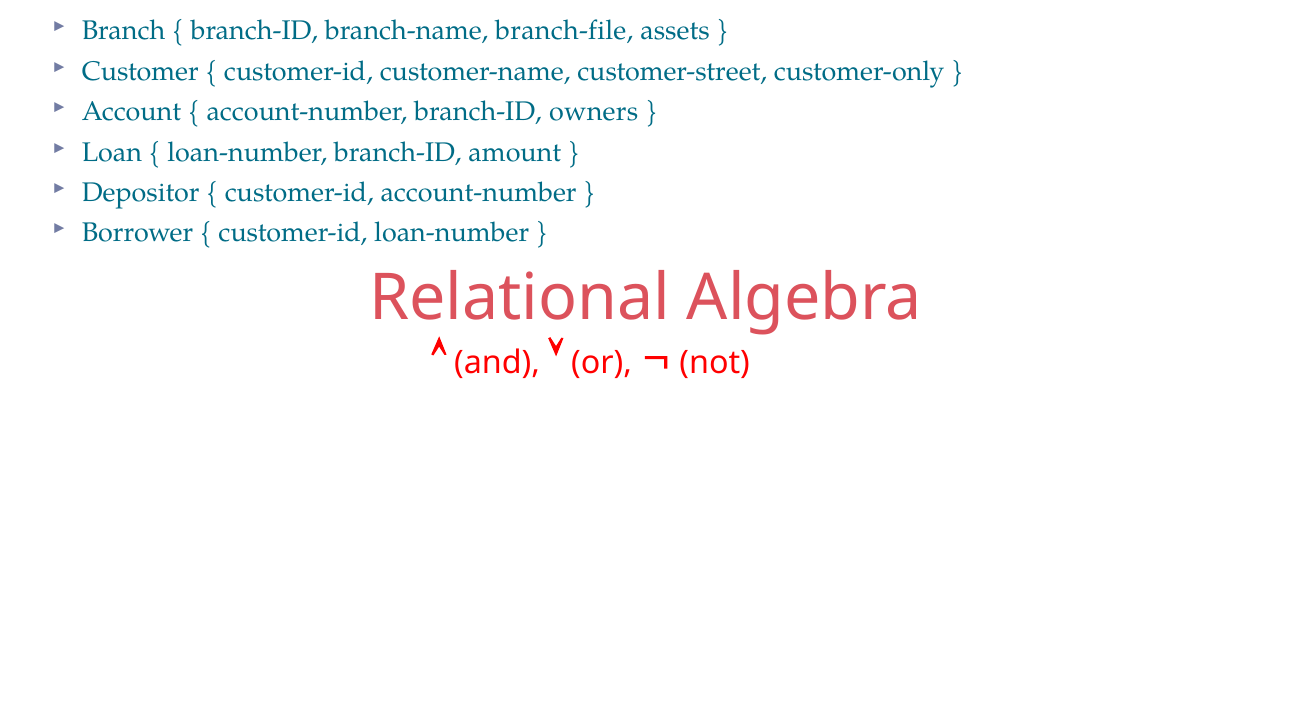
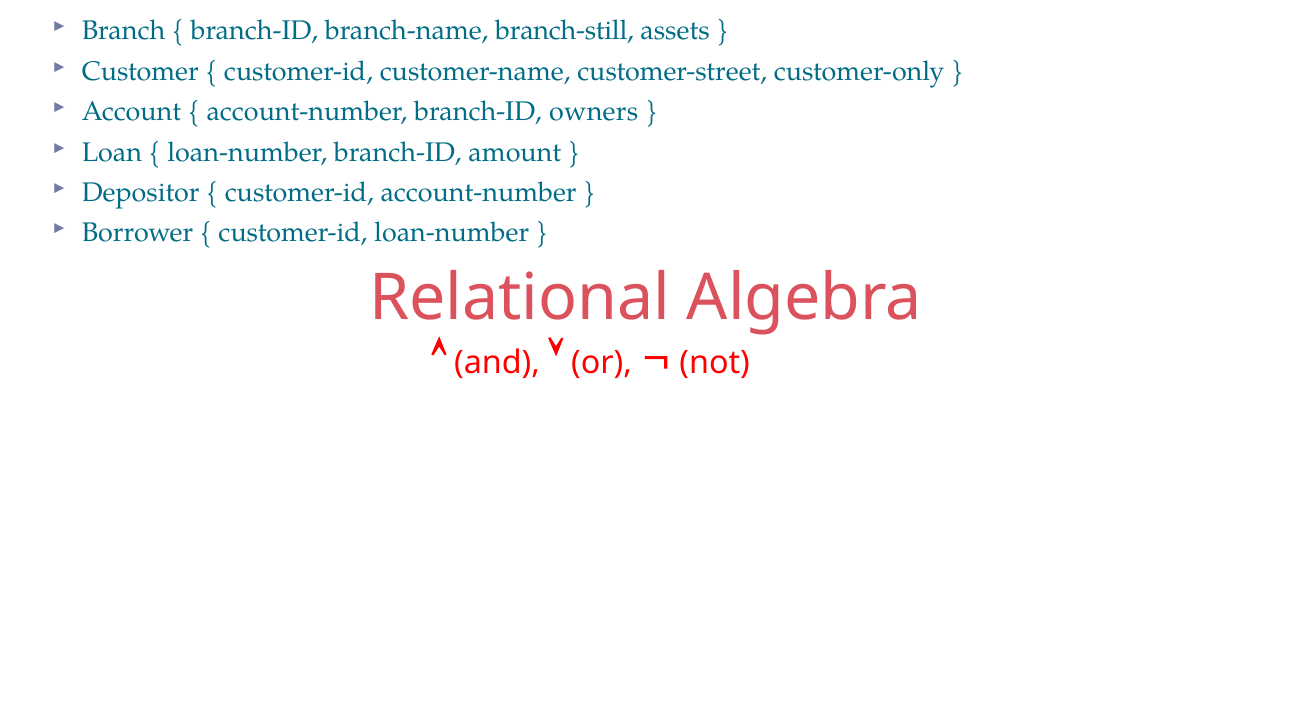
branch-file: branch-file -> branch-still (565, 31)
